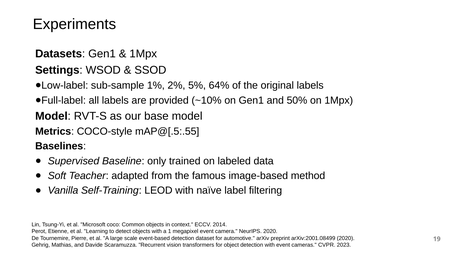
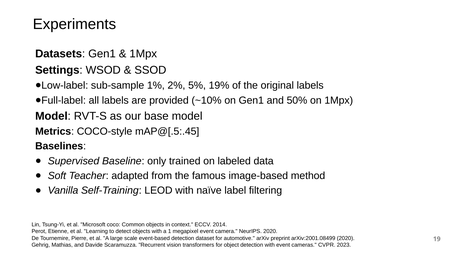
64%: 64% -> 19% (219, 86)
mAP@[.5:.55: mAP@[.5:.55 -> mAP@[.5:.45 (167, 131)
